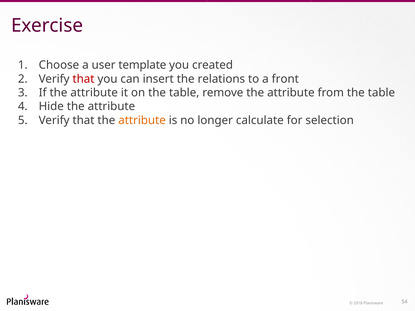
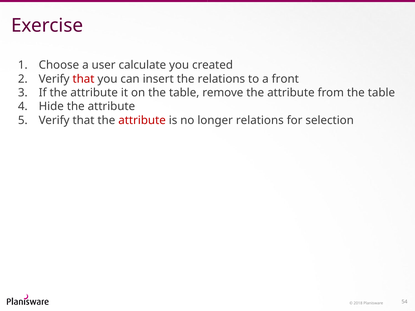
template: template -> calculate (142, 65)
attribute colour: orange -> red (142, 120)
longer calculate: calculate -> relations (260, 120)
